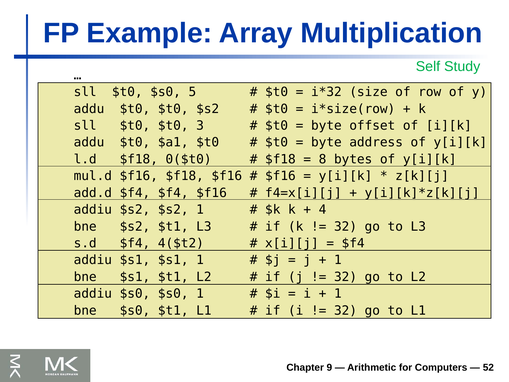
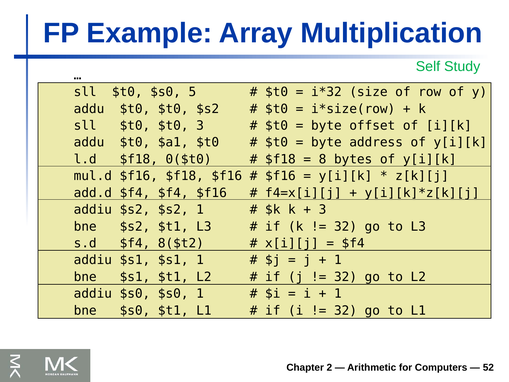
4: 4 -> 3 (323, 210)
4($t2: 4($t2 -> 8($t2 (181, 243)
9: 9 -> 2 (329, 367)
